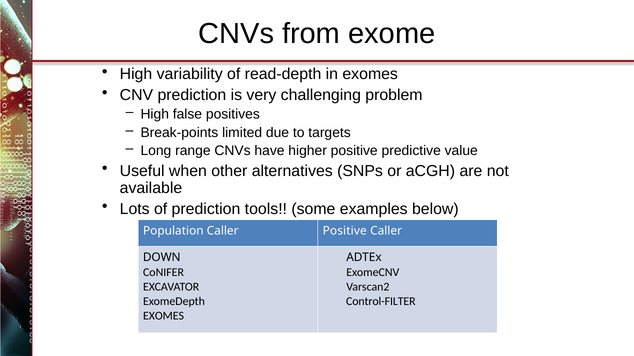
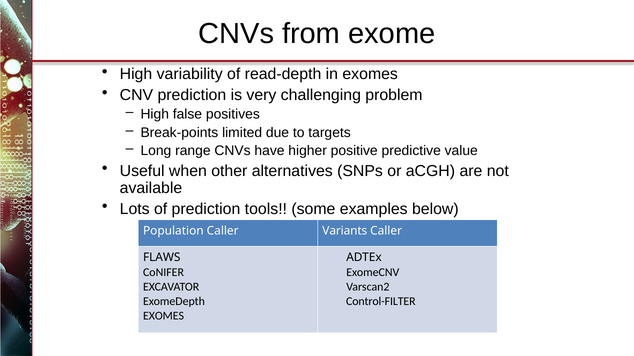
Caller Positive: Positive -> Variants (345, 231)
DOWN: DOWN -> FLAWS (162, 258)
